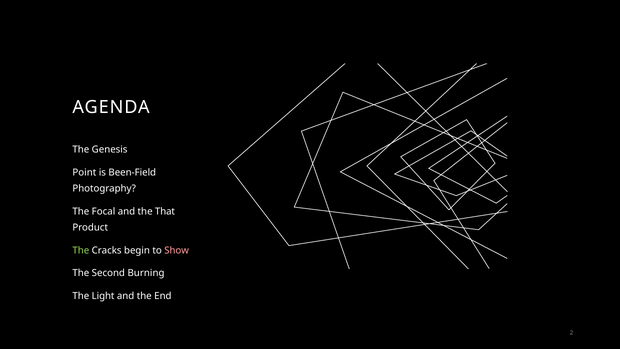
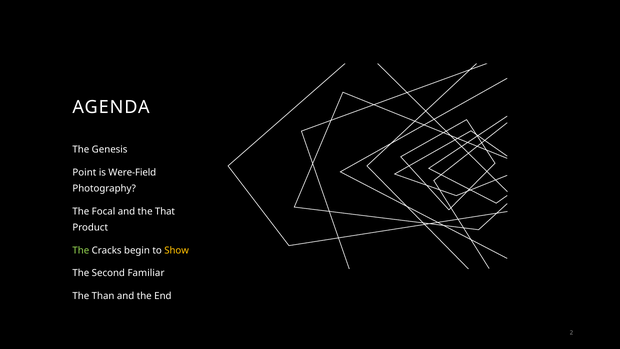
Been-Field: Been-Field -> Were-Field (132, 172)
Show colour: pink -> yellow (177, 250)
Burning: Burning -> Familiar (146, 273)
Light: Light -> Than (103, 296)
